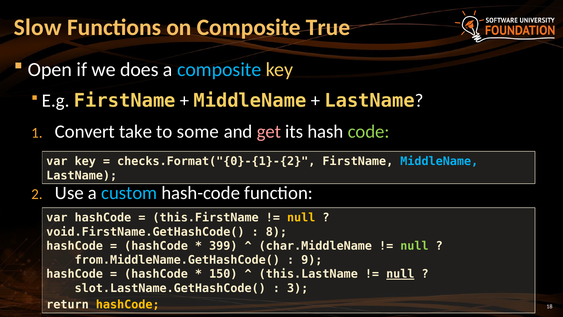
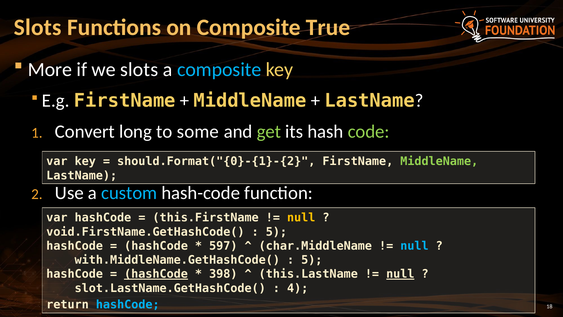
Slow: Slow -> Slots (38, 27)
Open: Open -> More (50, 69)
we does: does -> slots (139, 69)
take: take -> long (136, 131)
get colour: pink -> light green (269, 131)
checks.Format("{0}-{1}-{2: checks.Format("{0}-{1}-{2 -> should.Format("{0}-{1}-{2 (216, 161)
MiddleName colour: light blue -> light green (439, 161)
8: 8 -> 5 (276, 232)
399: 399 -> 597 (223, 246)
null colour: light green -> light blue (414, 246)
from.MiddleName.GetHashCode(: from.MiddleName.GetHashCode( -> with.MiddleName.GetHashCode( (177, 260)
9: 9 -> 5 (312, 260)
hashCode underline: none -> present (156, 274)
150: 150 -> 398 (223, 274)
3: 3 -> 4 (298, 288)
hashCode colour: yellow -> light blue (128, 304)
